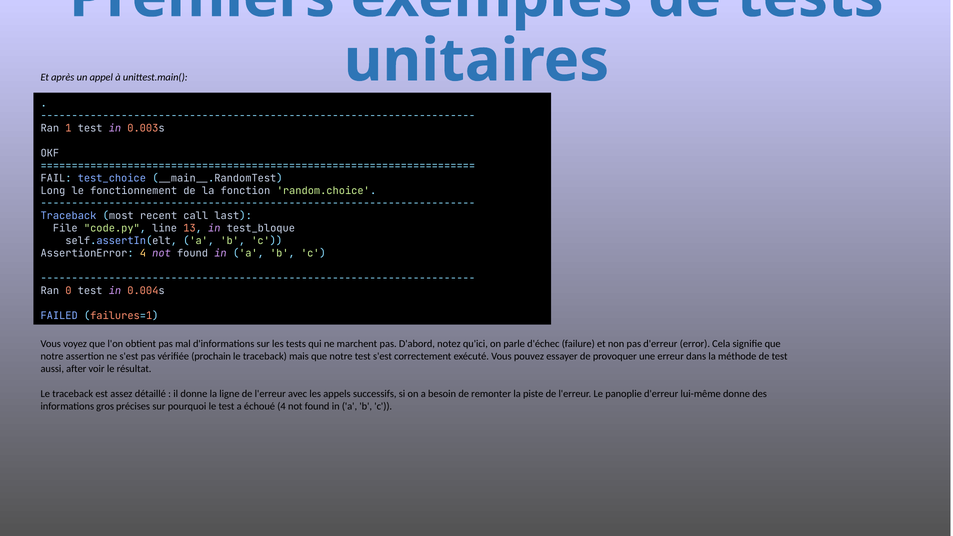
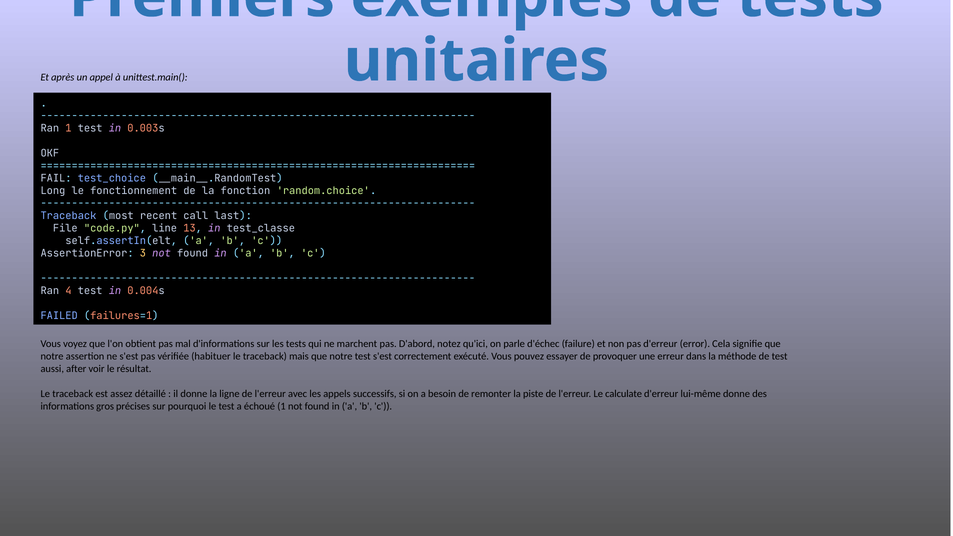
test_bloque: test_bloque -> test_classe (261, 228)
AssertionError 4: 4 -> 3 (143, 253)
0: 0 -> 4 (68, 291)
prochain: prochain -> habituer (211, 356)
panoplie: panoplie -> calculate (624, 394)
échoué 4: 4 -> 1 (282, 406)
